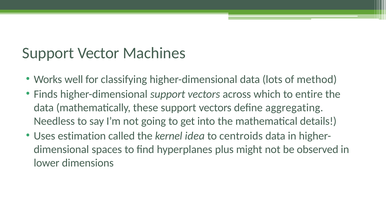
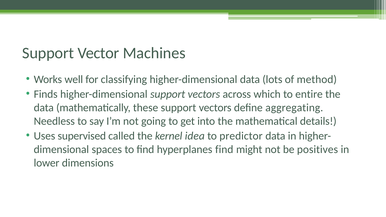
estimation: estimation -> supervised (82, 136)
centroids: centroids -> predictor (241, 136)
hyperplanes plus: plus -> find (224, 149)
observed: observed -> positives (317, 149)
